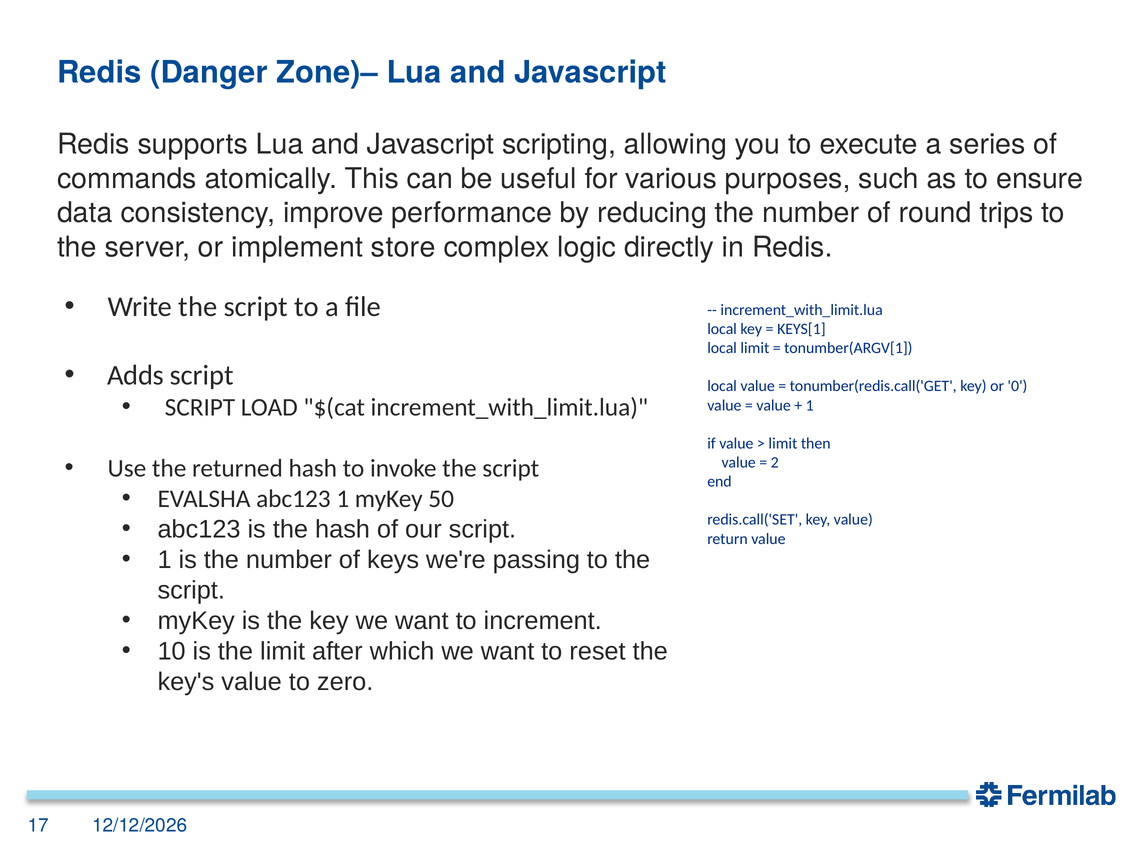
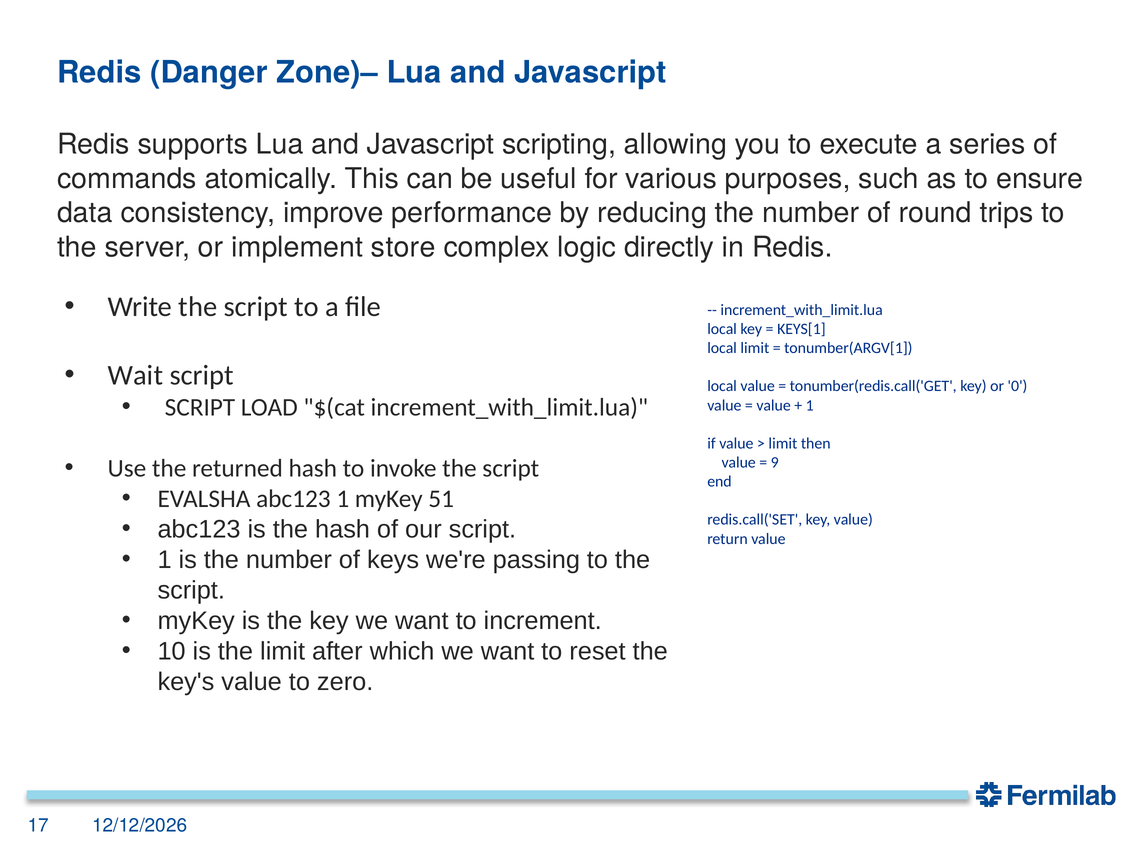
Adds: Adds -> Wait (135, 376)
2: 2 -> 9 (775, 463)
50: 50 -> 51 (441, 499)
